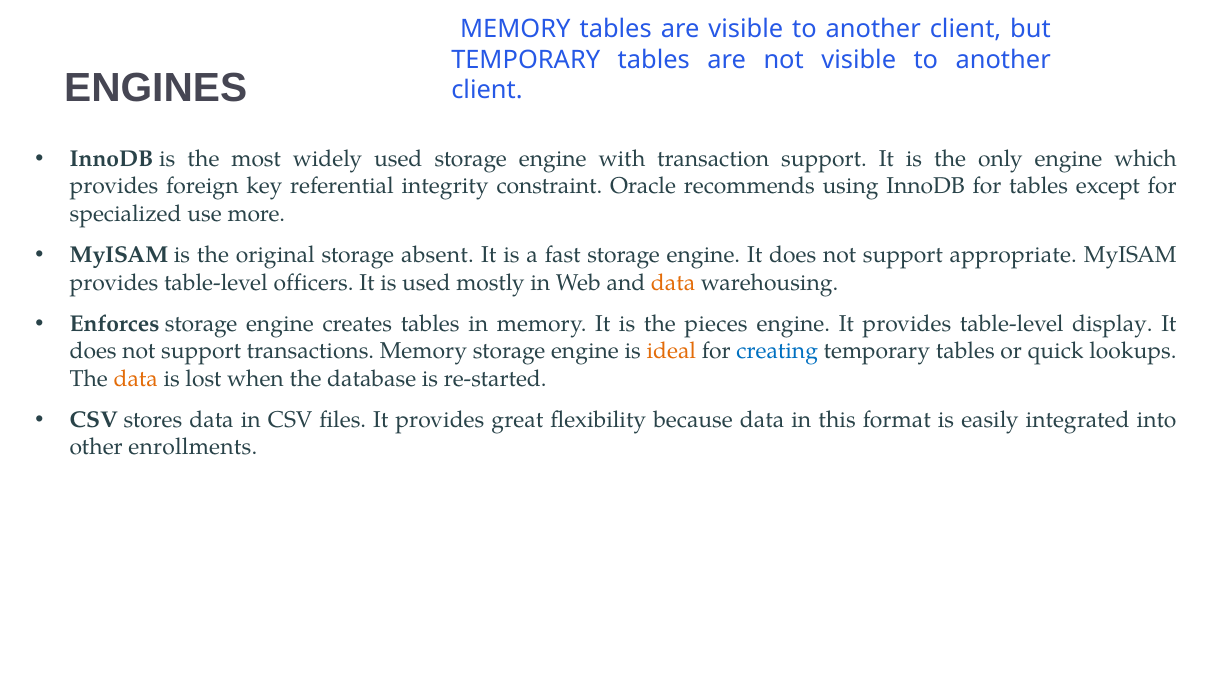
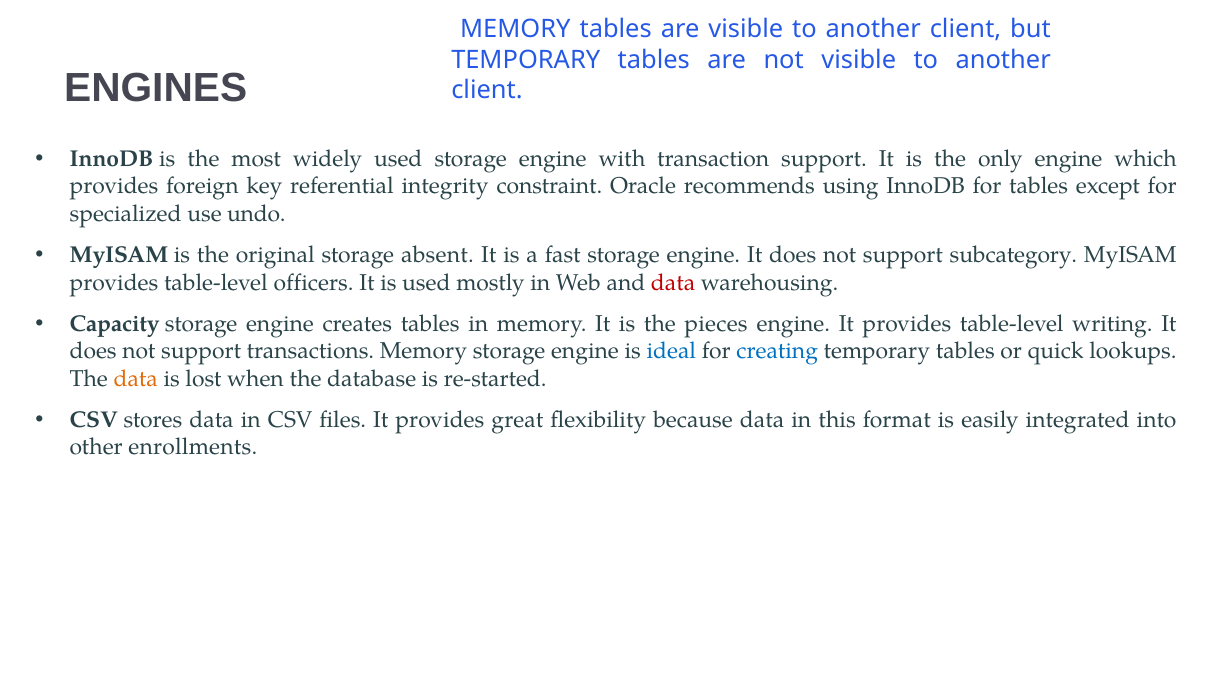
more: more -> undo (256, 214)
appropriate: appropriate -> subcategory (1013, 255)
data colour: orange -> red (673, 283)
Enforces: Enforces -> Capacity (115, 324)
display: display -> writing (1112, 324)
ideal colour: orange -> blue (671, 351)
